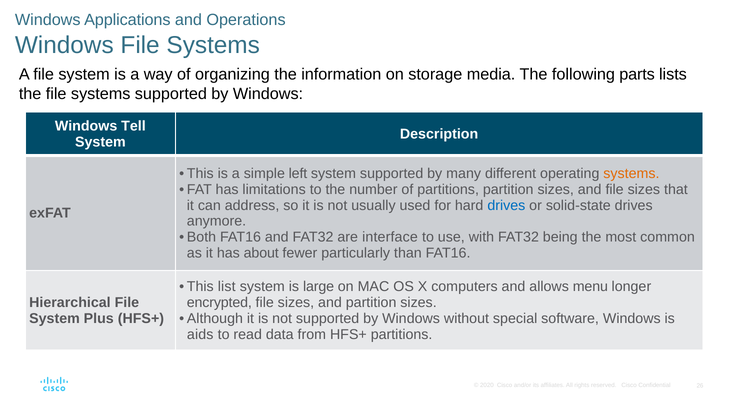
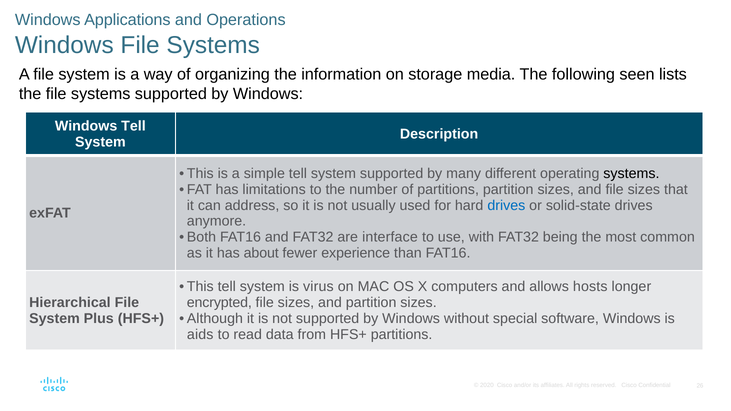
parts: parts -> seen (637, 75)
simple left: left -> tell (298, 173)
systems colour: orange -> black (631, 173)
particularly: particularly -> experience (356, 253)
This list: list -> tell (227, 287)
large: large -> virus (318, 287)
menu: menu -> hosts (590, 287)
